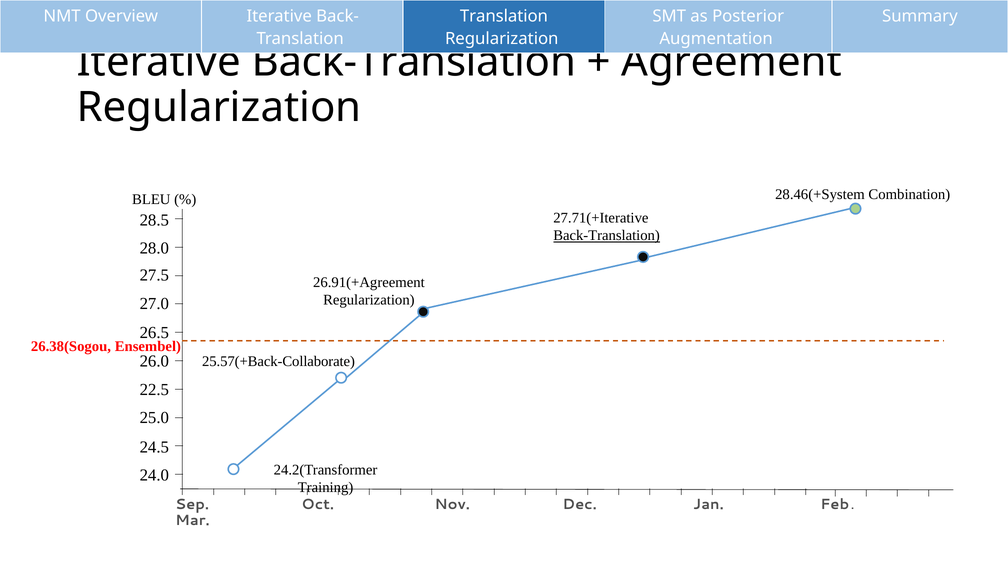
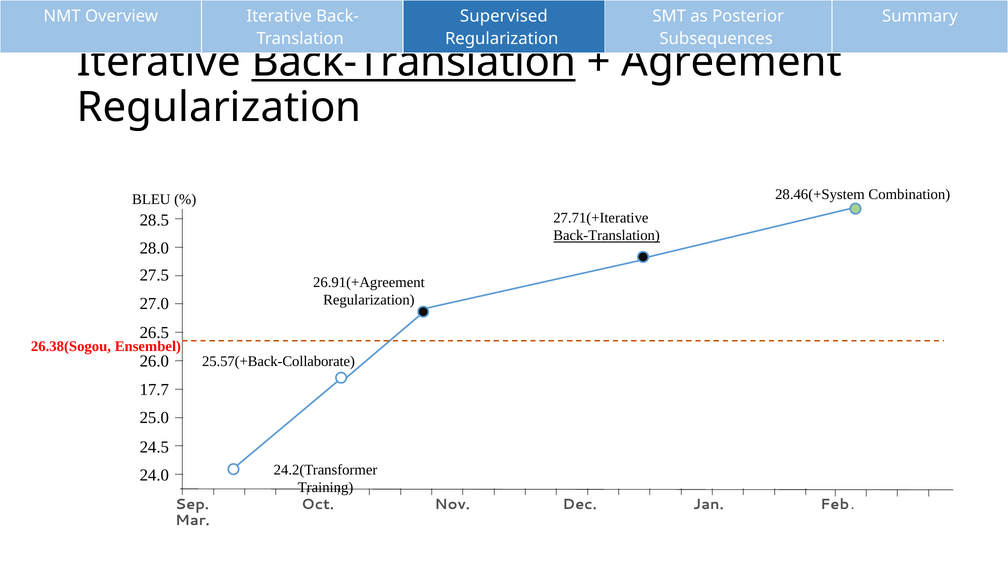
Translation: Translation -> Supervised (504, 16)
Augmentation: Augmentation -> Subsequences (716, 39)
Back-Translation underline: none -> present (414, 62)
22.5: 22.5 -> 17.7 (154, 389)
